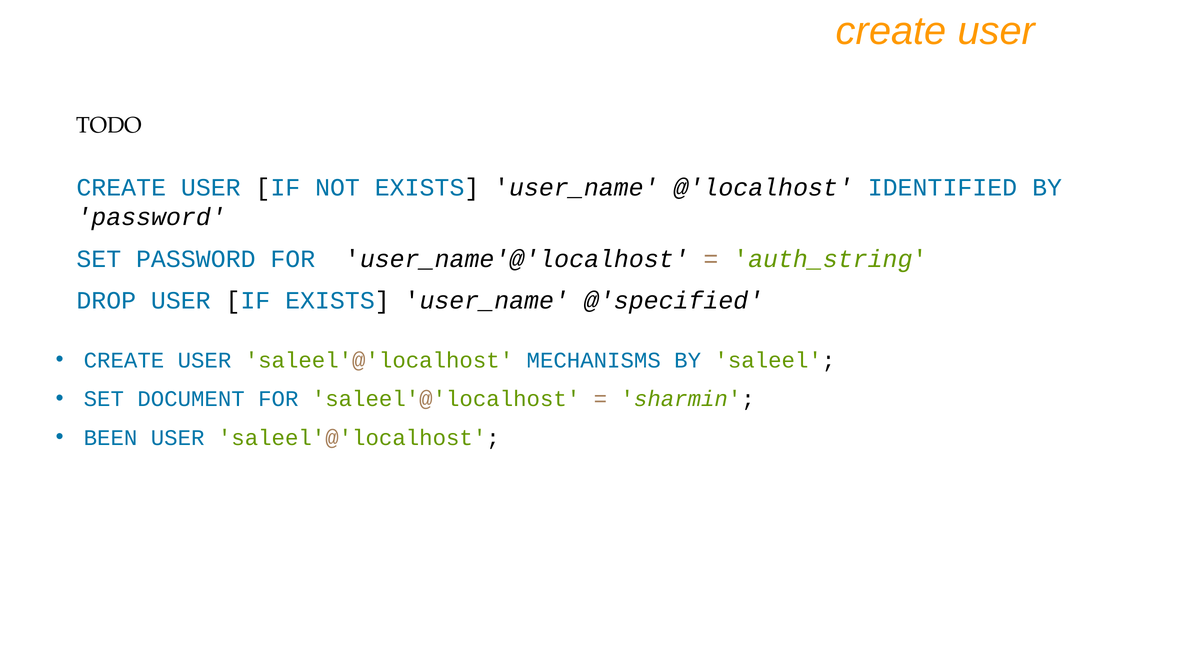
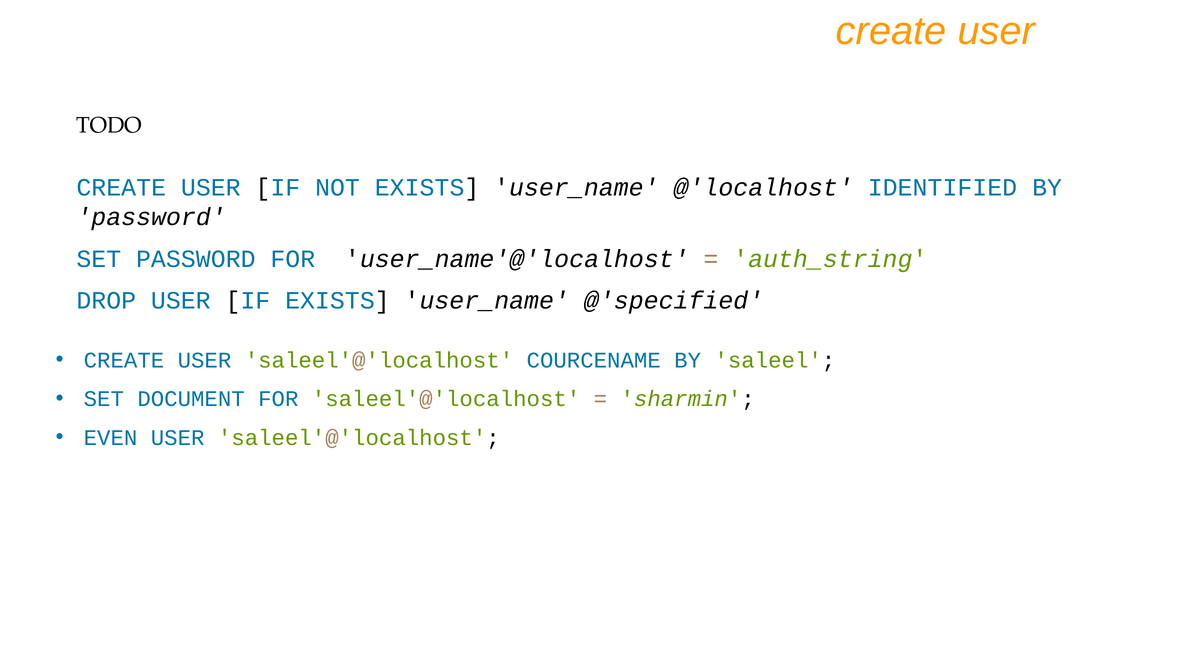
MECHANISMS: MECHANISMS -> COURCENAME (594, 360)
BEEN: BEEN -> EVEN (111, 438)
